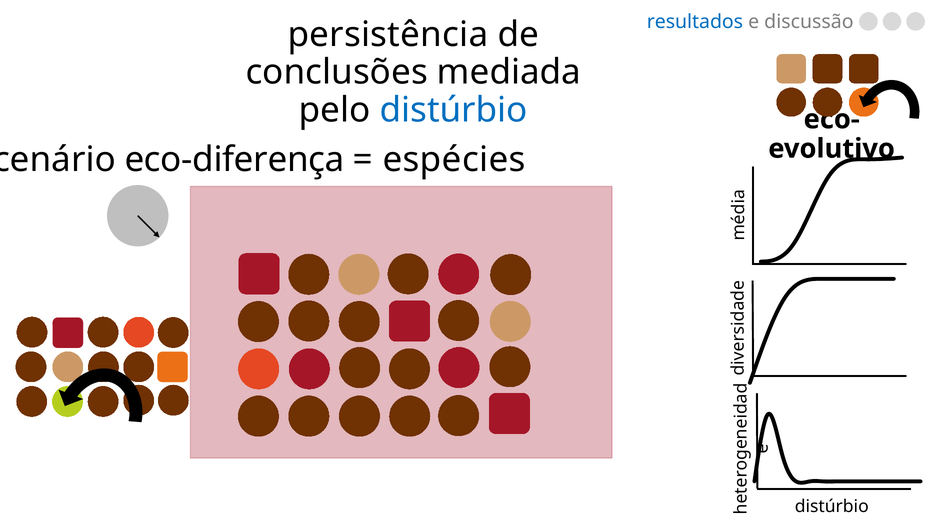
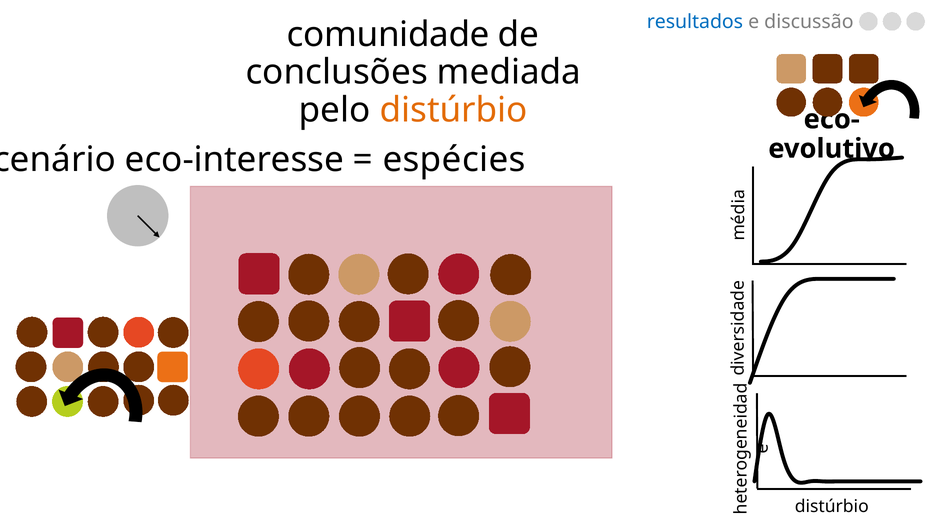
persistência: persistência -> comunidade (388, 35)
distúrbio colour: blue -> orange (454, 110)
eco-diferença: eco-diferença -> eco-interesse (234, 160)
